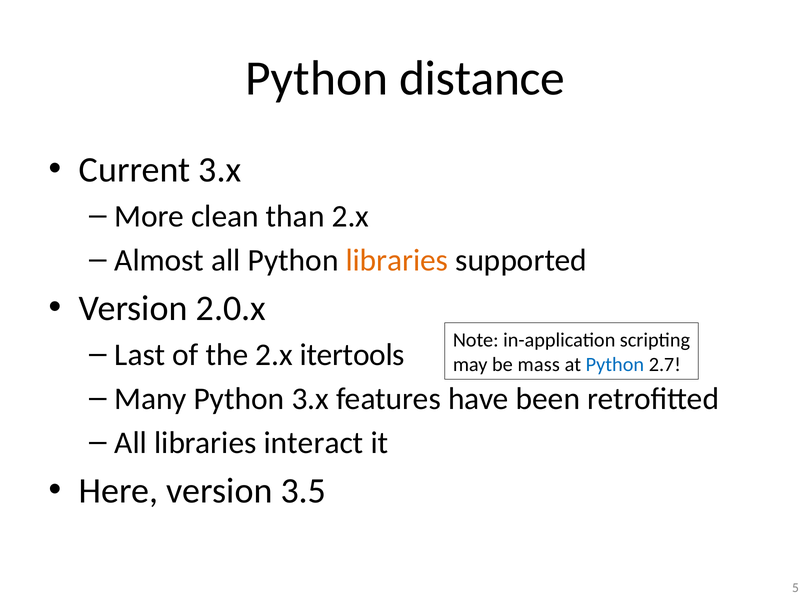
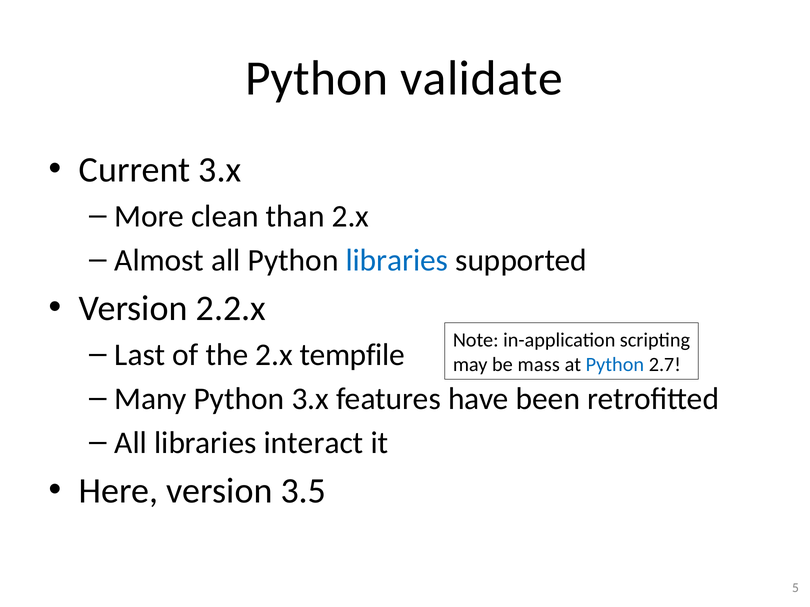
distance: distance -> validate (482, 78)
libraries colour: orange -> blue (397, 260)
2.0.x: 2.0.x -> 2.2.x (231, 308)
itertools: itertools -> tempfile (352, 355)
